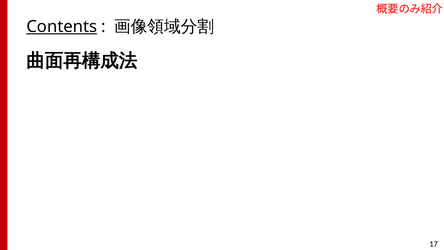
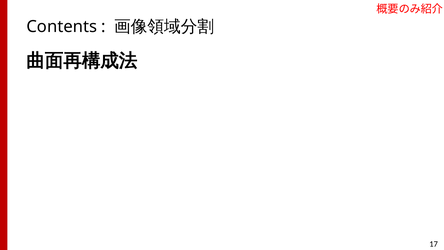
Contents underline: present -> none (62, 27)
